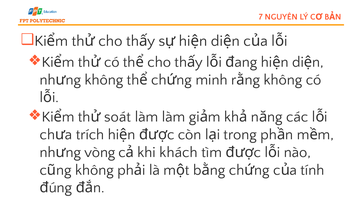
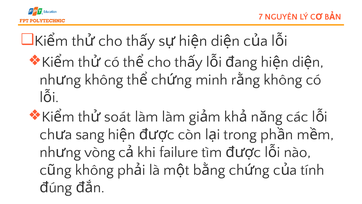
trích: trích -> sang (90, 134)
khách: khách -> failure (179, 152)
